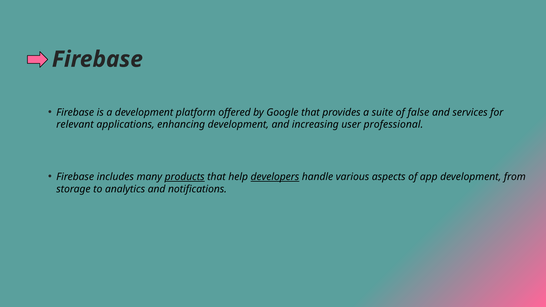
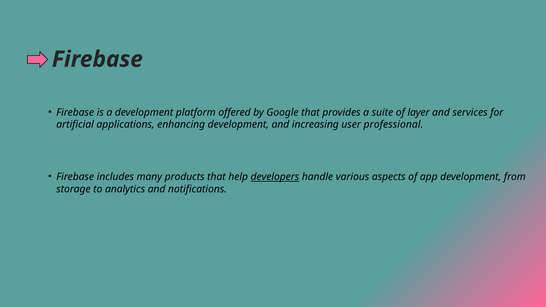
false: false -> layer (419, 112)
relevant: relevant -> artificial (75, 125)
products underline: present -> none (185, 177)
